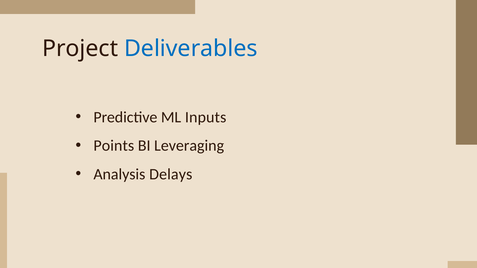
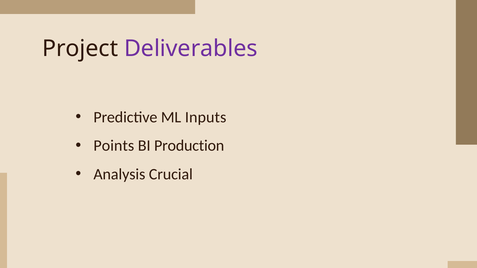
Deliverables colour: blue -> purple (191, 48)
Leveraging: Leveraging -> Production (189, 146)
Delays: Delays -> Crucial (171, 174)
